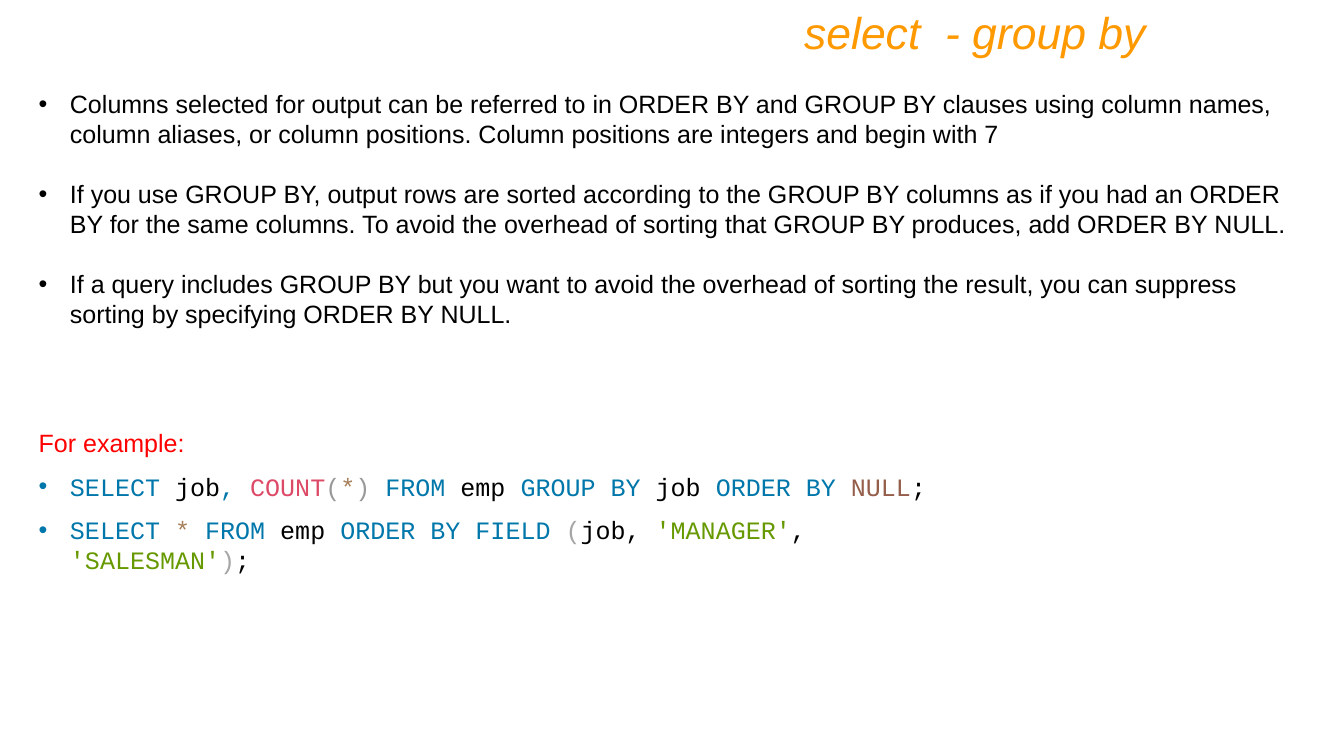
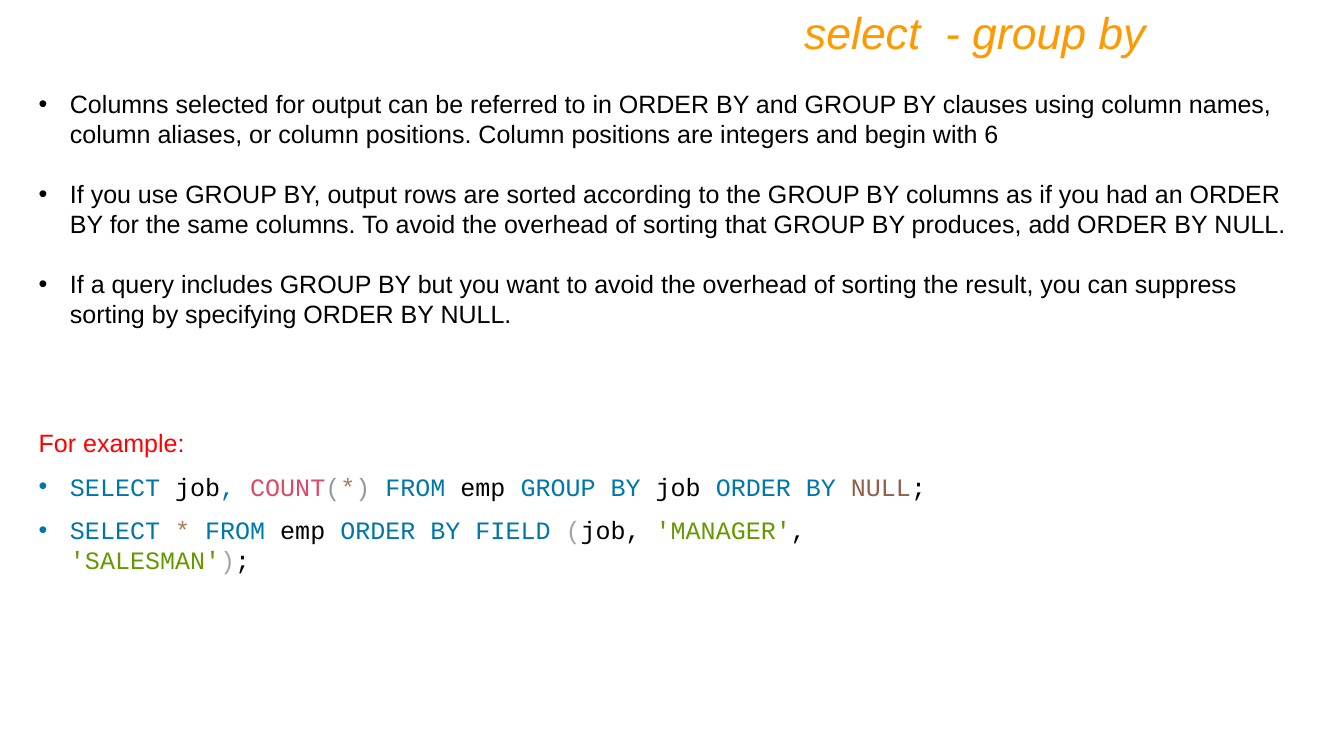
7: 7 -> 6 (991, 135)
